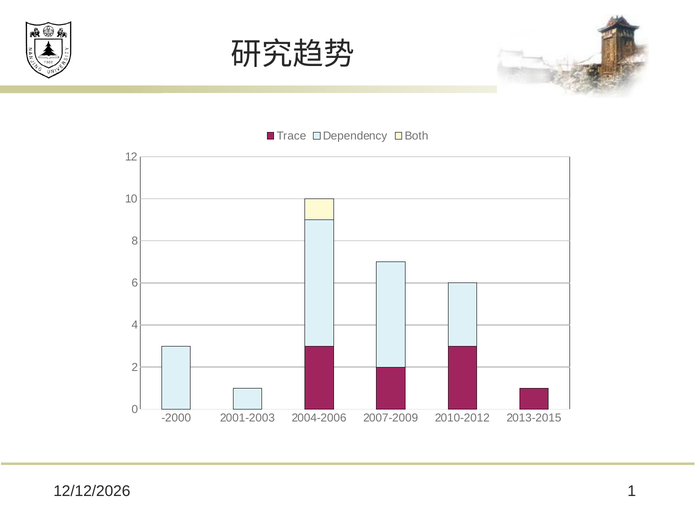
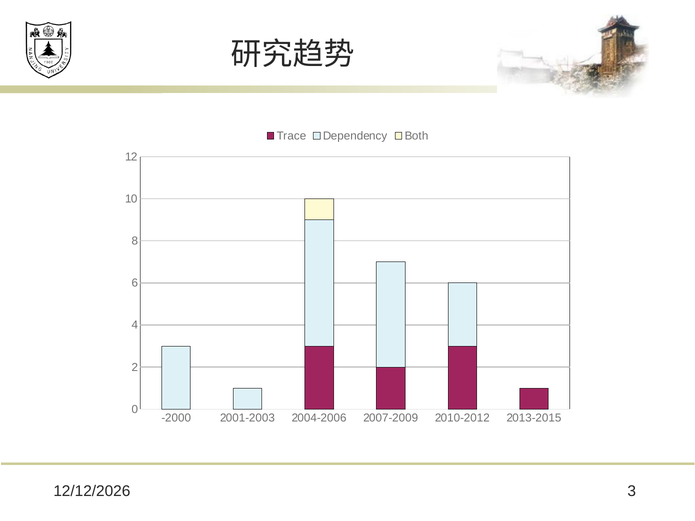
1: 1 -> 3 (632, 492)
